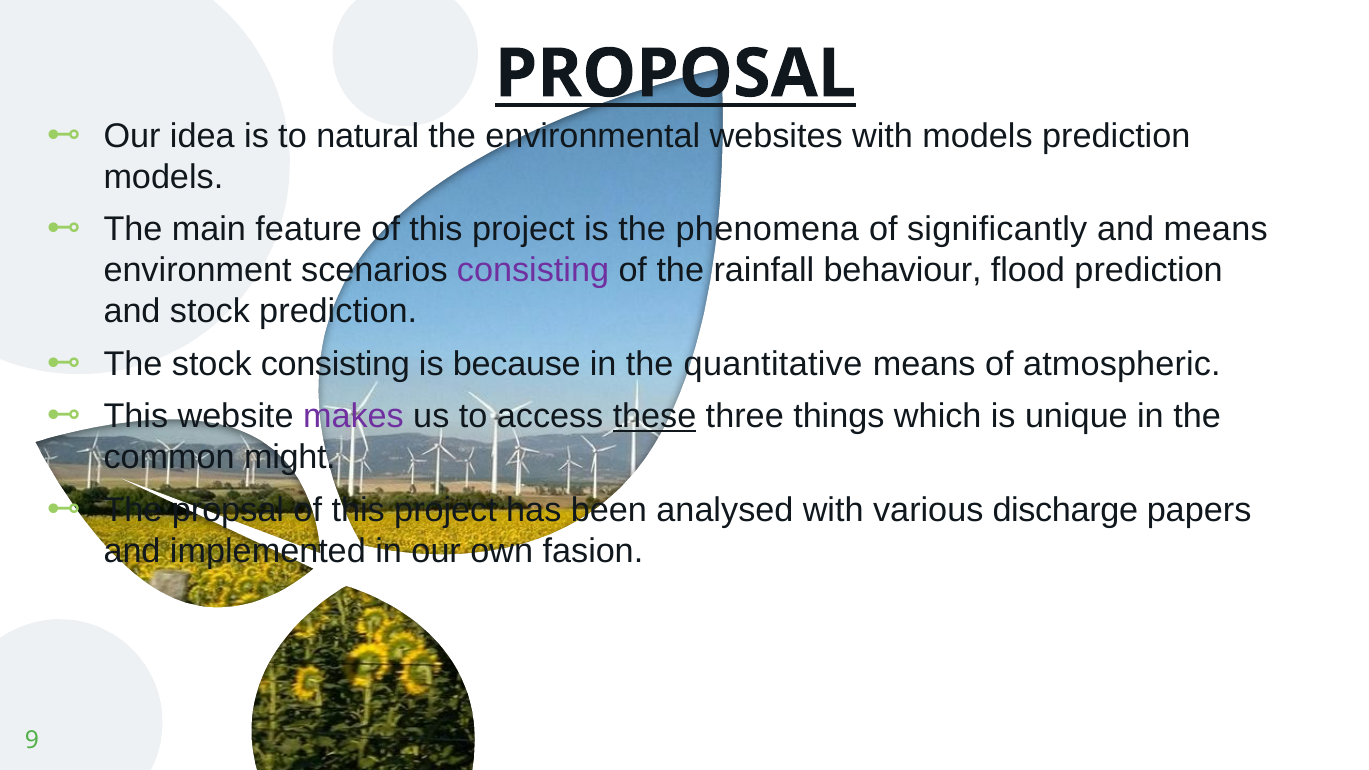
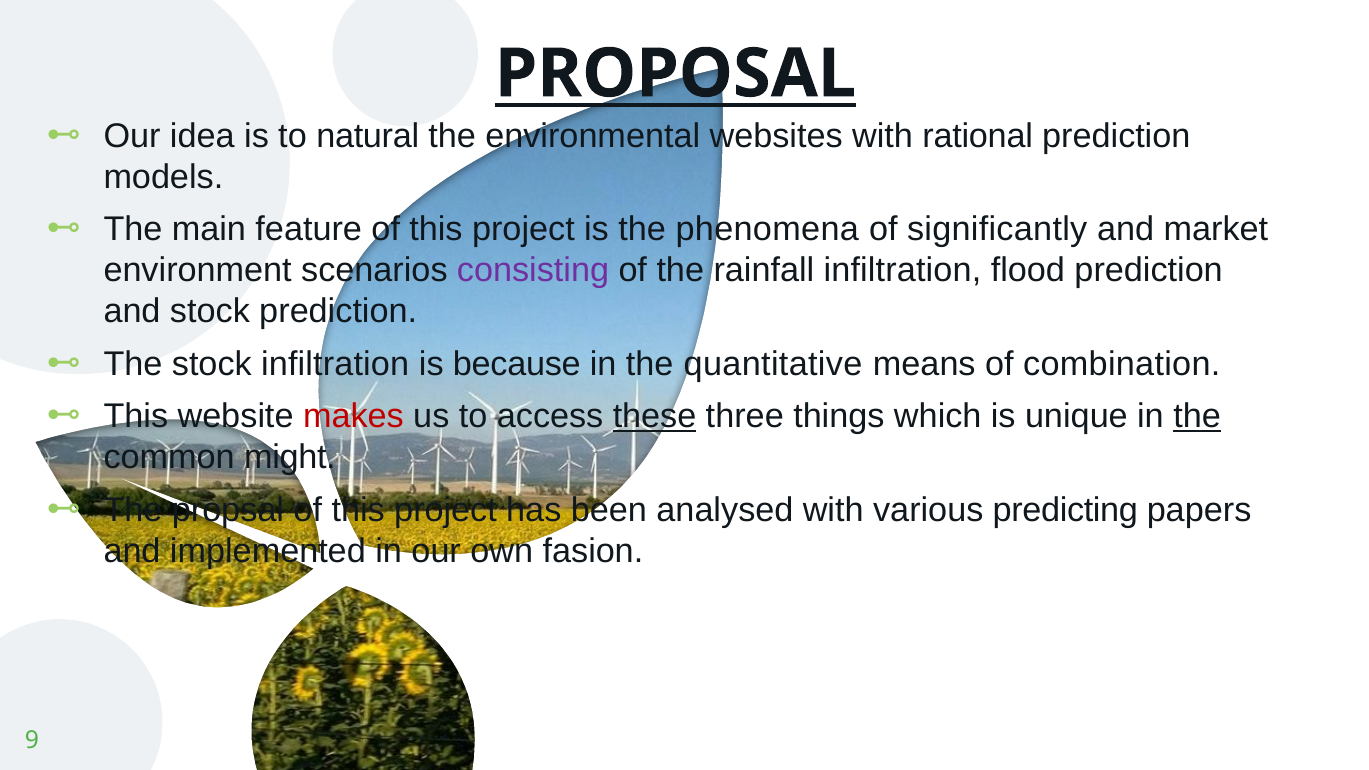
with models: models -> rational (978, 136)
and means: means -> market (1216, 229)
rainfall behaviour: behaviour -> infiltration (902, 270)
stock consisting: consisting -> infiltration (335, 364)
atmospheric: atmospheric -> combination (1122, 364)
makes colour: purple -> red (353, 416)
the underline: none -> present (1197, 416)
discharge: discharge -> predicting (1065, 510)
